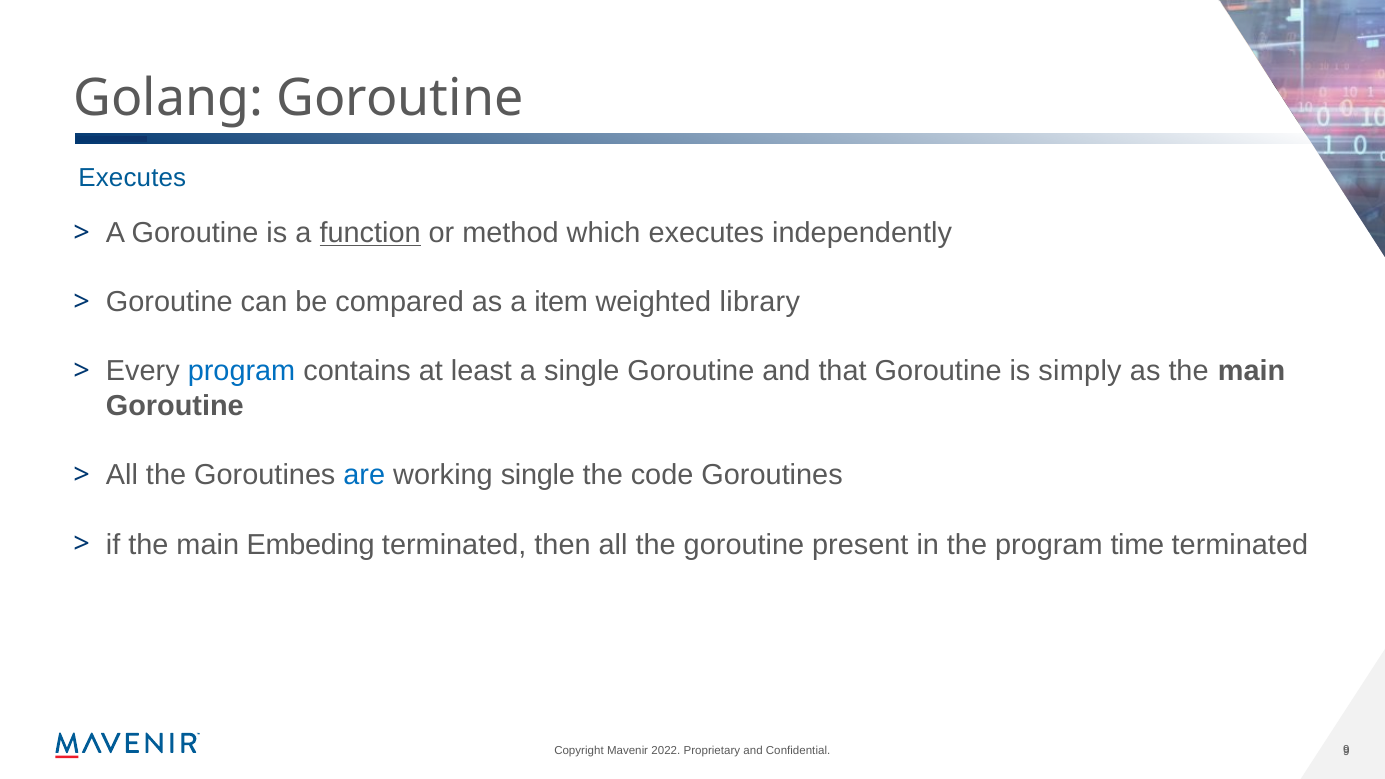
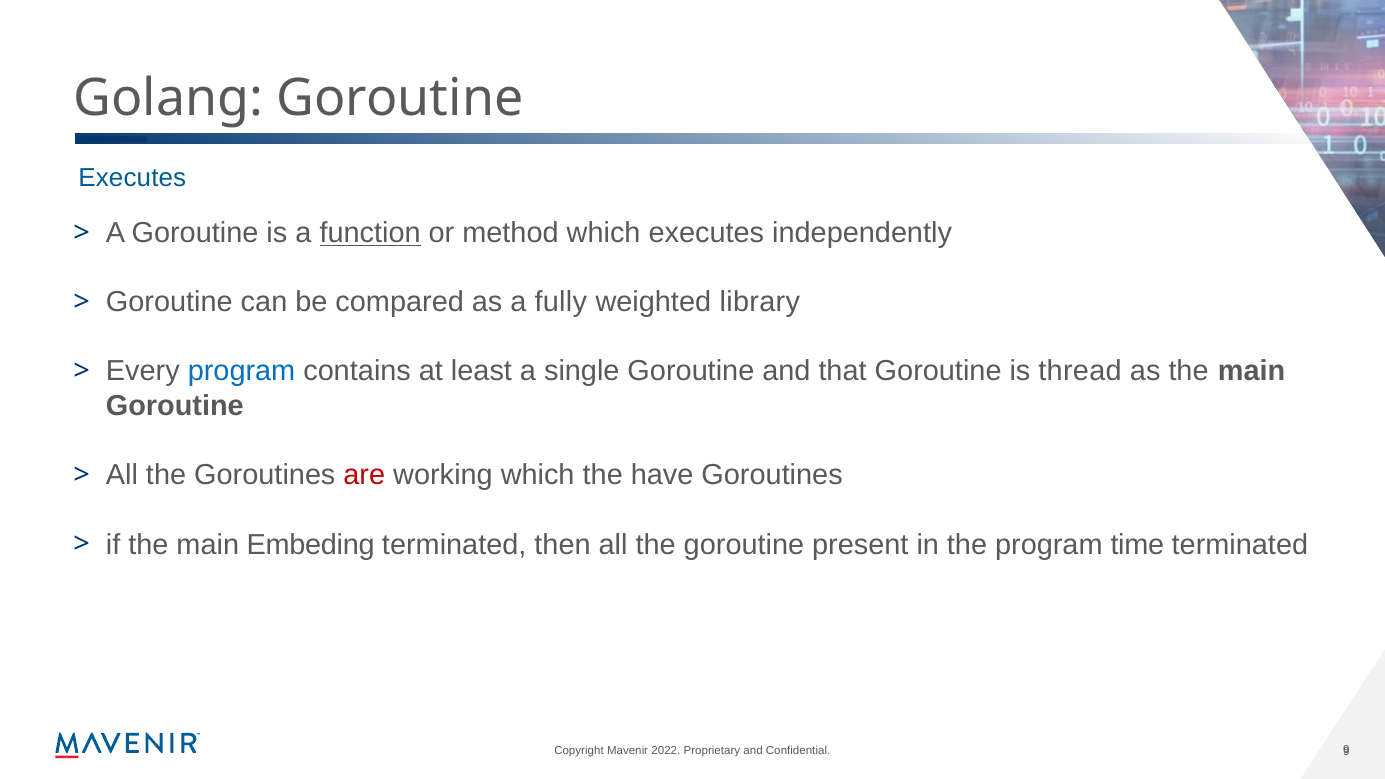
item: item -> fully (561, 302)
simply: simply -> thread (1080, 371)
are colour: blue -> red (364, 475)
working single: single -> which (538, 475)
code: code -> have (662, 475)
